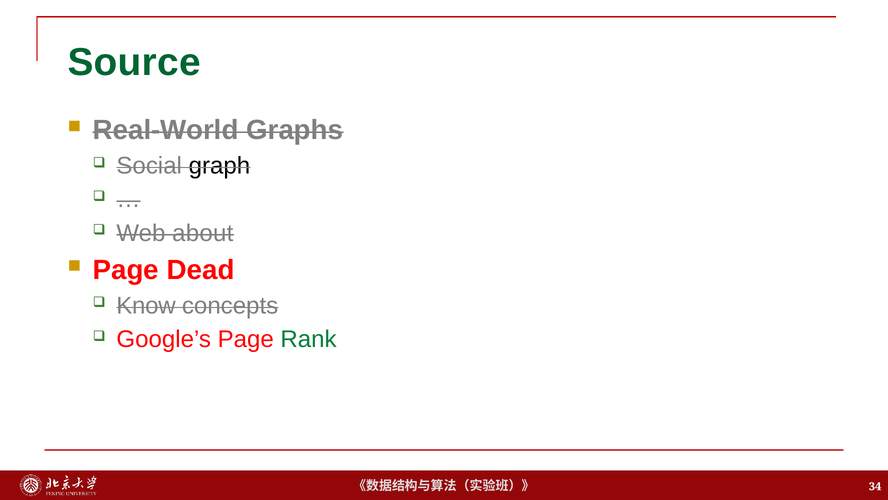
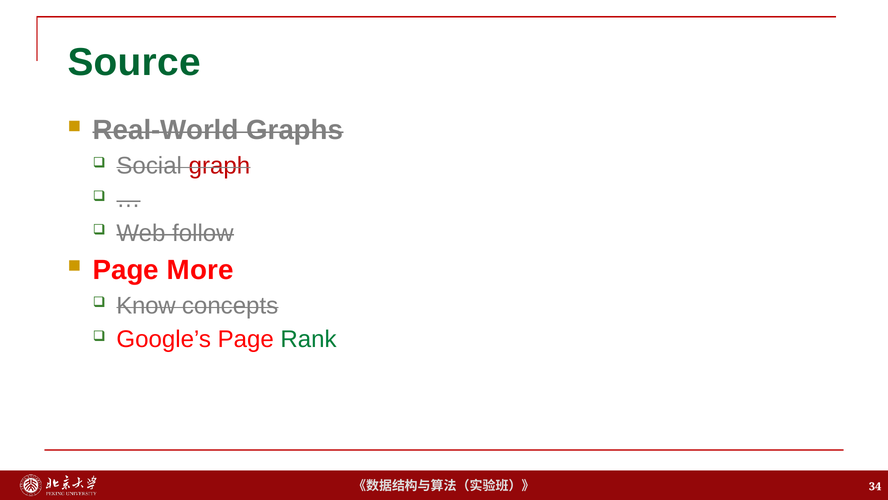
graph colour: black -> red (219, 166)
about: about -> follow (203, 233)
Dead: Dead -> More (200, 270)
